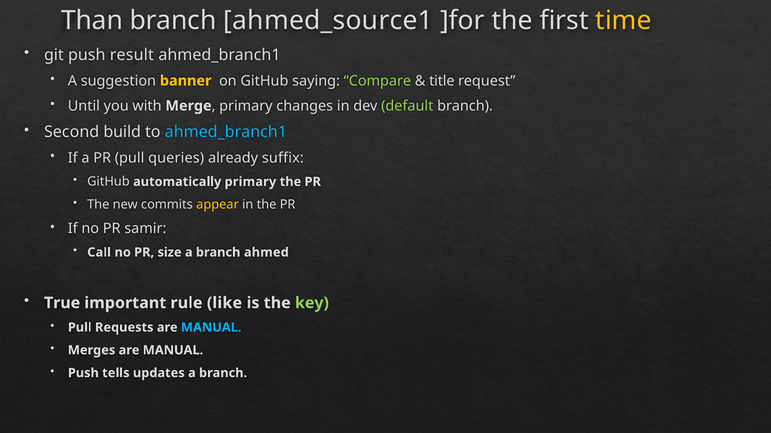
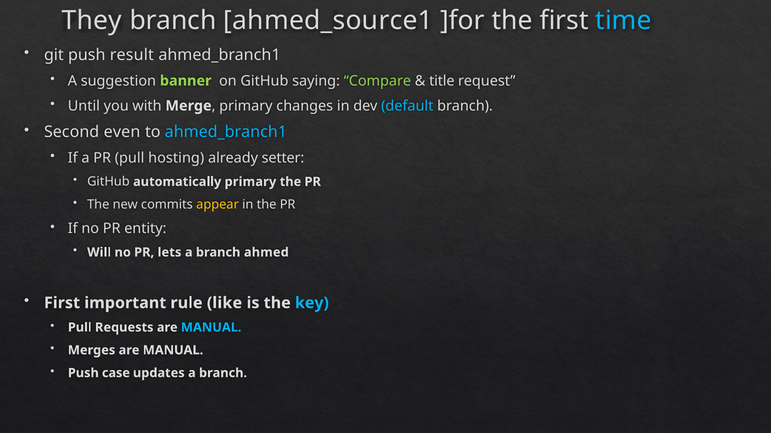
Than: Than -> They (92, 21)
time colour: yellow -> light blue (624, 21)
banner colour: yellow -> light green (186, 81)
default colour: light green -> light blue (407, 106)
build: build -> even (122, 132)
queries: queries -> hosting (176, 158)
suffix: suffix -> setter (283, 158)
samir: samir -> entity (145, 229)
Call: Call -> Will (99, 253)
size: size -> lets (169, 253)
True: True -> First (62, 303)
key colour: light green -> light blue (312, 303)
tells: tells -> case (116, 373)
